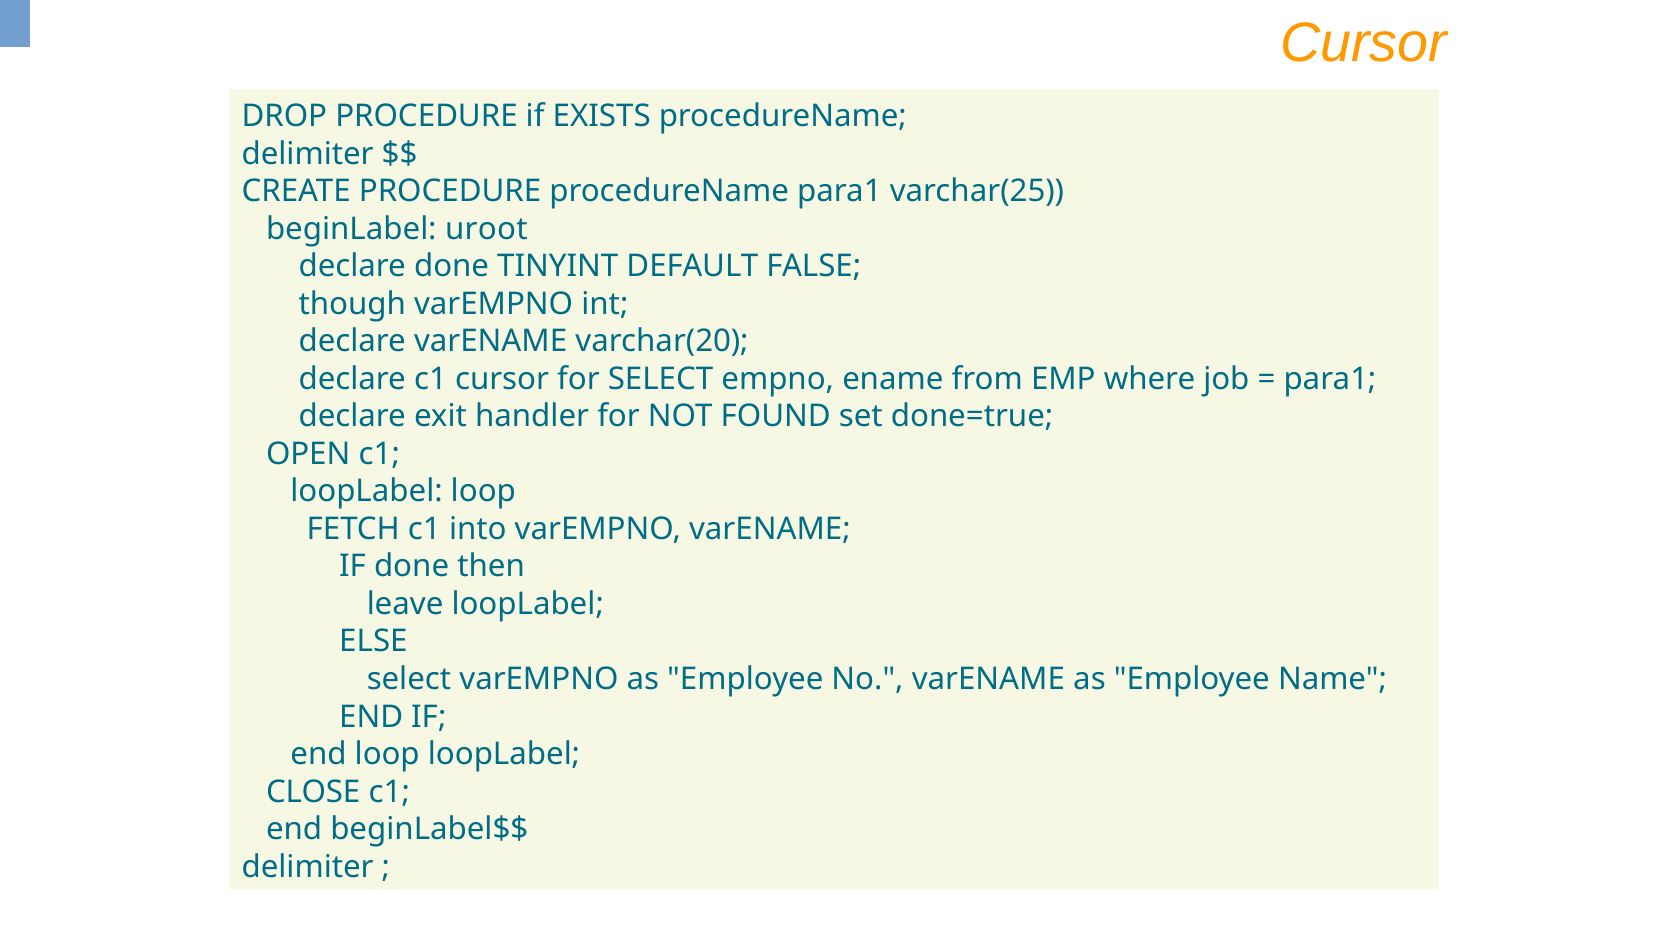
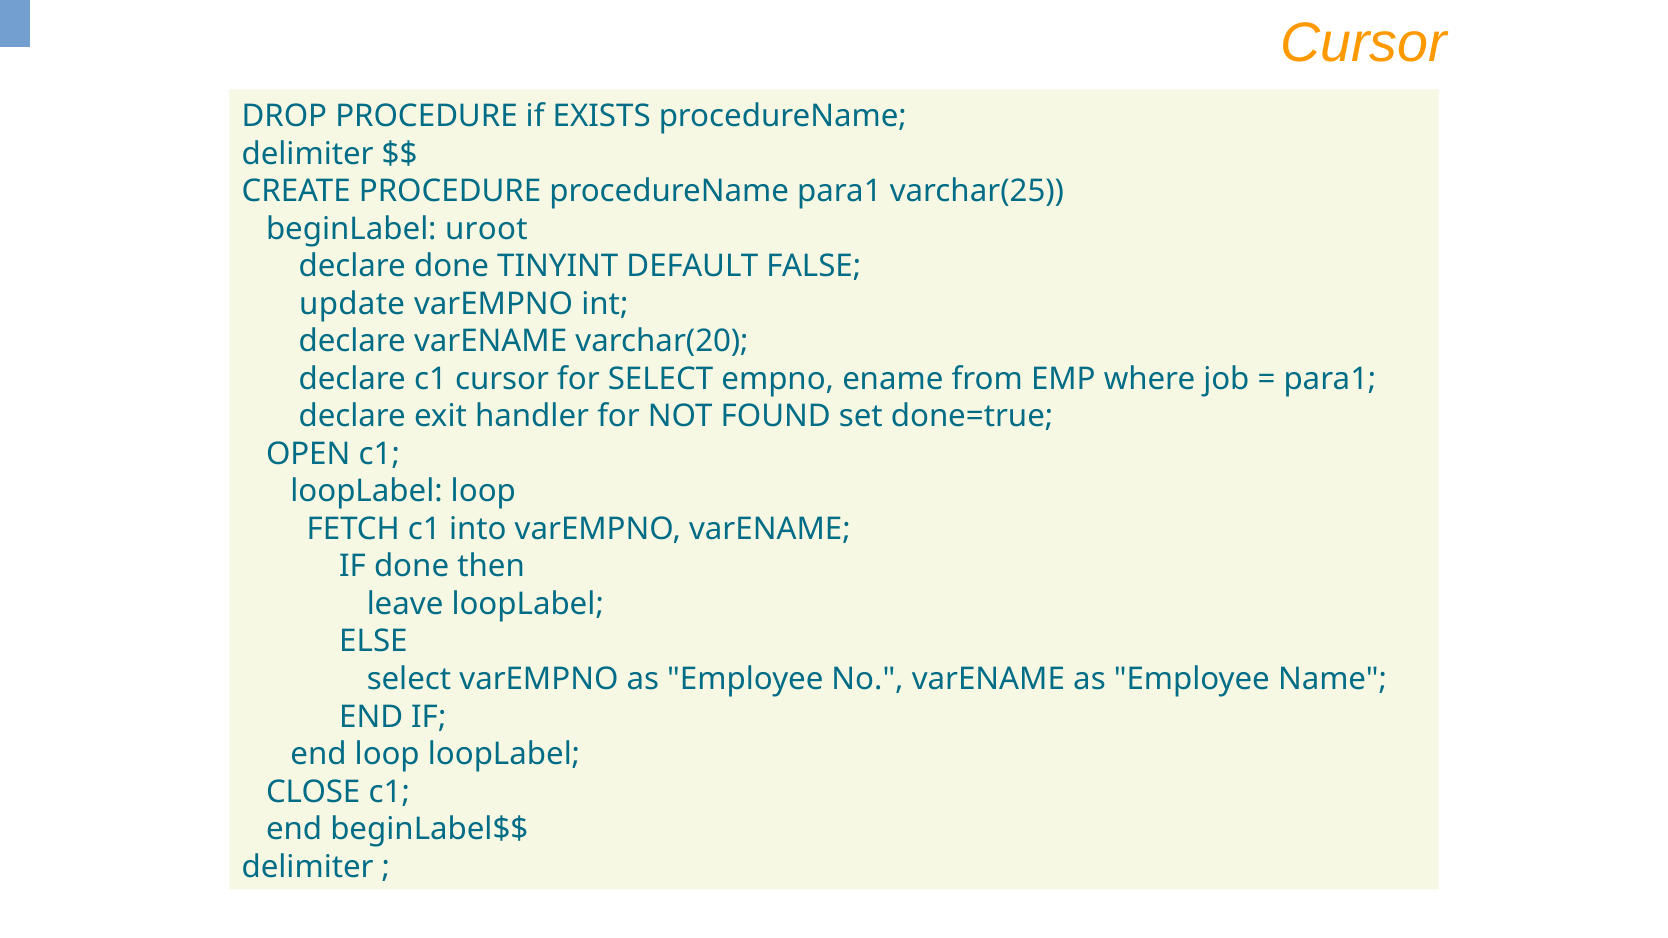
though: though -> update (352, 304)
